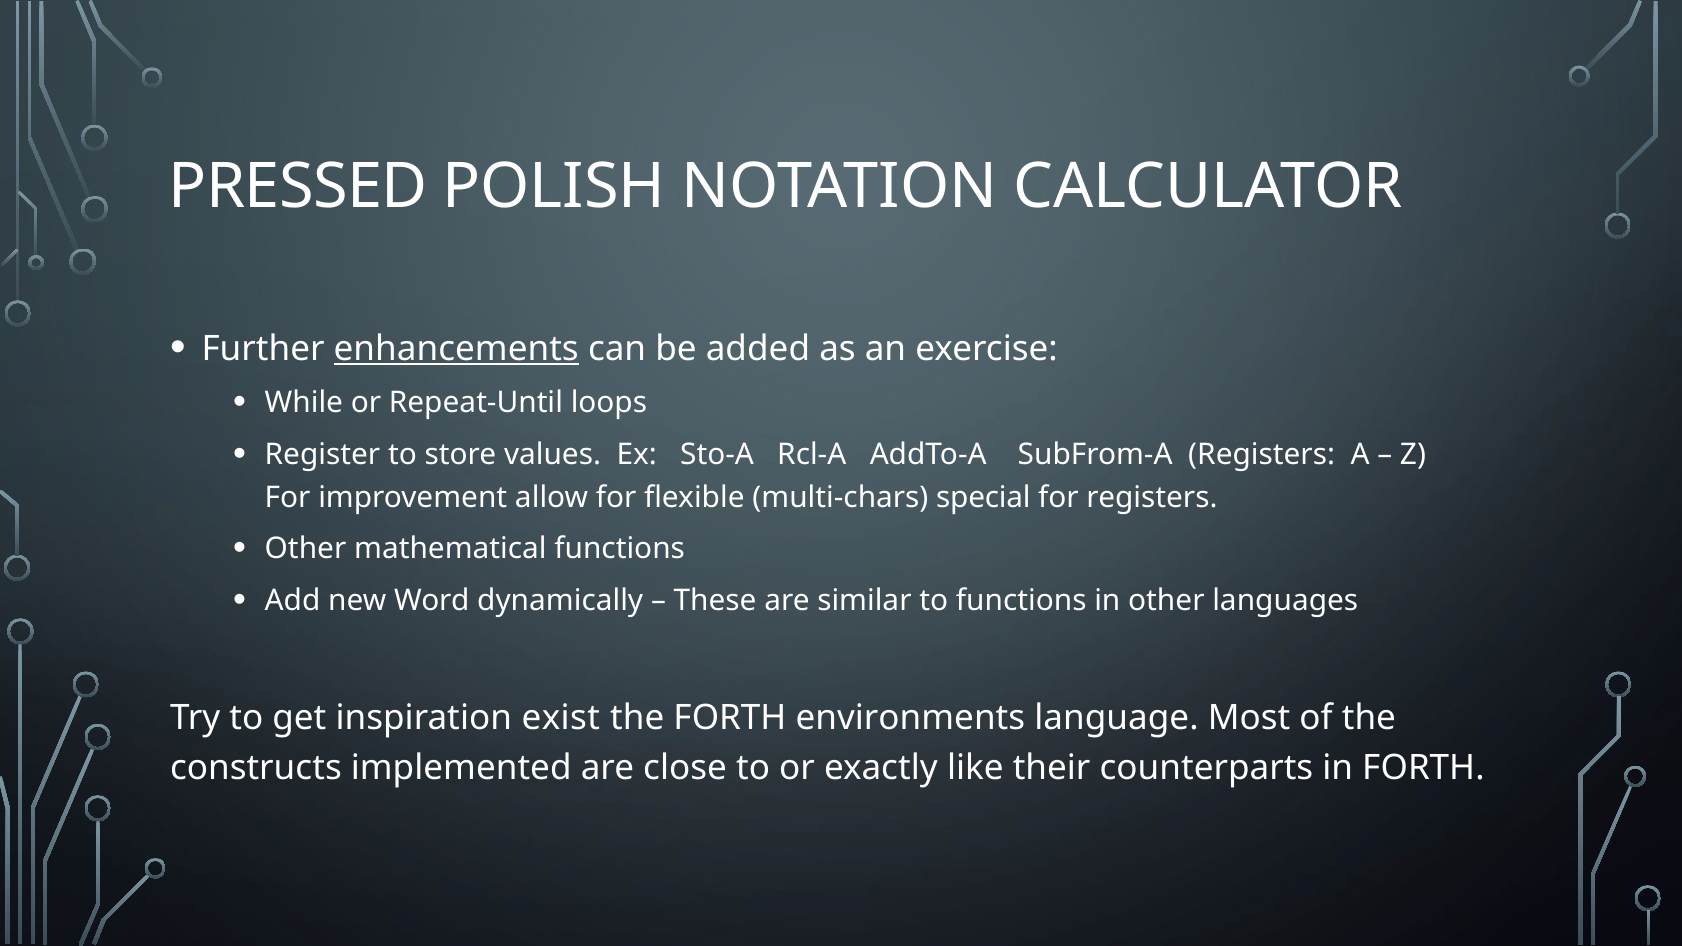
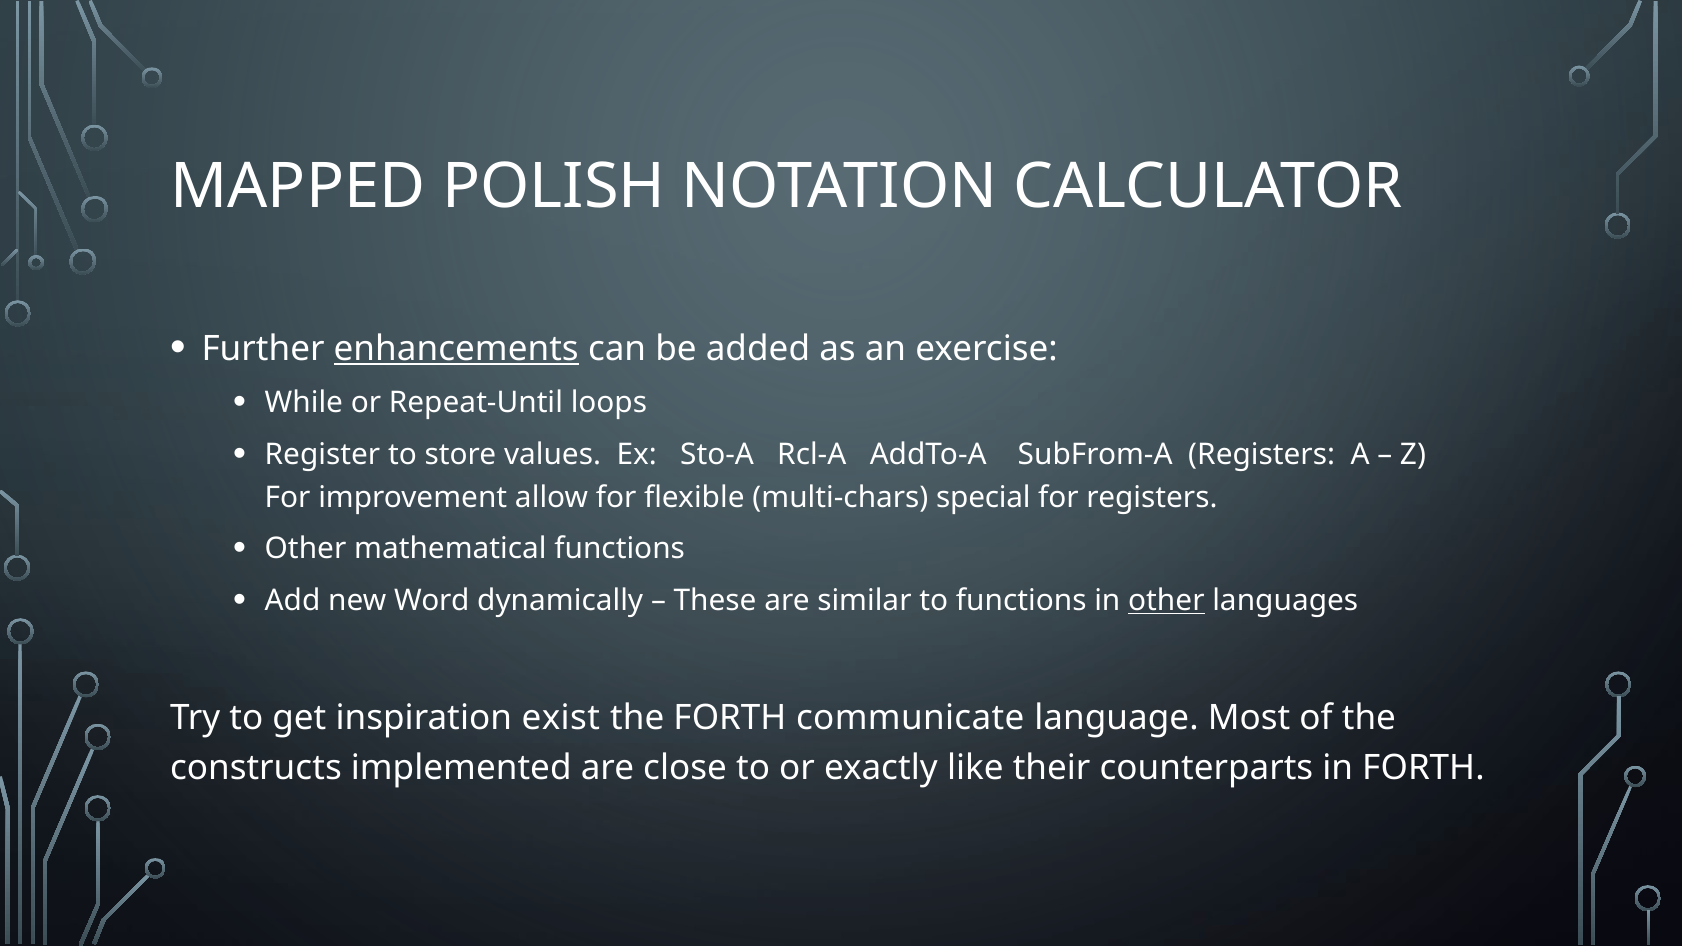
PRESSED: PRESSED -> MAPPED (298, 187)
other underline: none -> present (1166, 601)
environments: environments -> communicate (910, 718)
